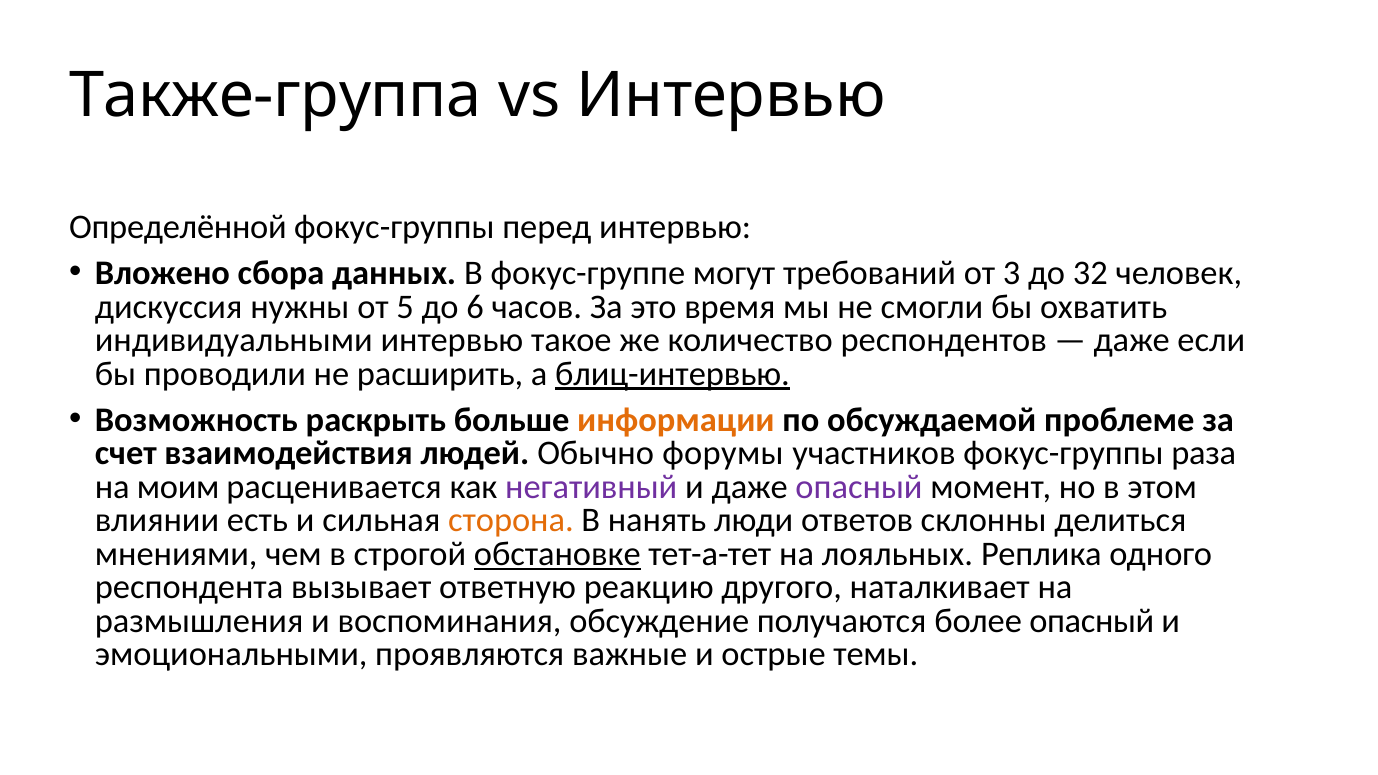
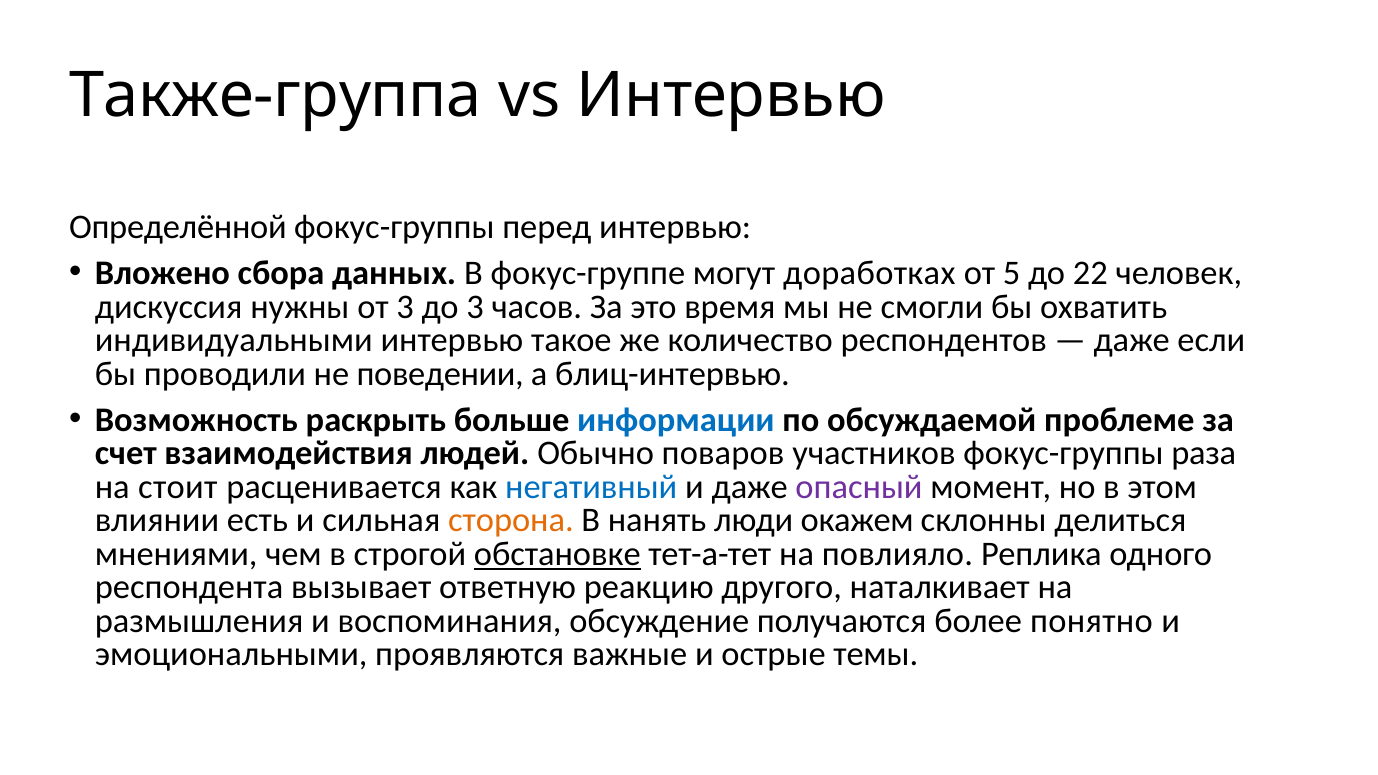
требований: требований -> доработках (869, 273)
3: 3 -> 5 (1012, 273)
32: 32 -> 22 (1090, 273)
от 5: 5 -> 3 (405, 307)
до 6: 6 -> 3 (475, 307)
расширить: расширить -> поведении (440, 374)
блиц-интервью underline: present -> none (673, 374)
информации colour: orange -> blue (676, 420)
форумы: форумы -> поваров (723, 454)
моим: моим -> стоит (178, 487)
негативный colour: purple -> blue (591, 487)
ответов: ответов -> окажем (857, 521)
лояльных: лояльных -> повлияло (897, 554)
более опасный: опасный -> понятно (1091, 621)
